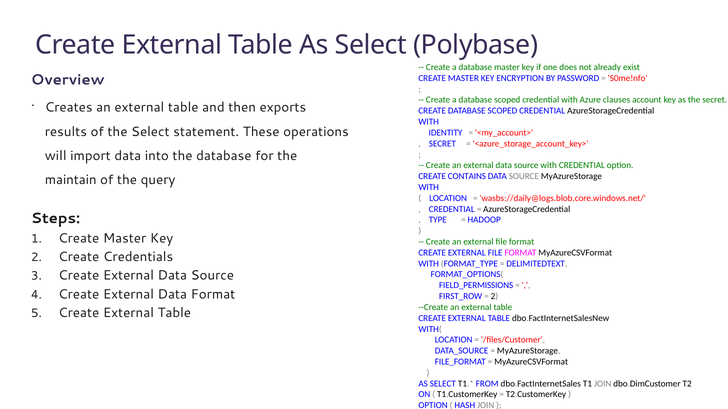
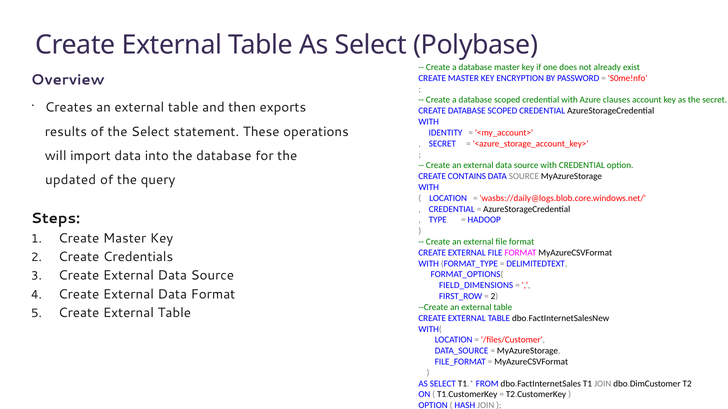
maintain: maintain -> updated (71, 180)
FIELD_PERMISSIONS: FIELD_PERMISSIONS -> FIELD_DIMENSIONS (476, 286)
